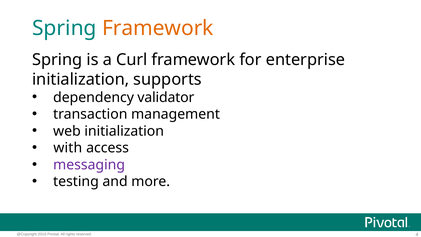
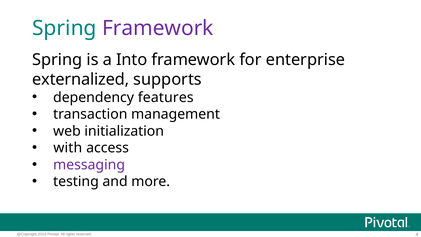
Framework colour: orange -> purple (158, 28)
Curl: Curl -> Into (132, 60)
initialization: initialization -> externalized (81, 79)
validator: validator -> features (166, 97)
